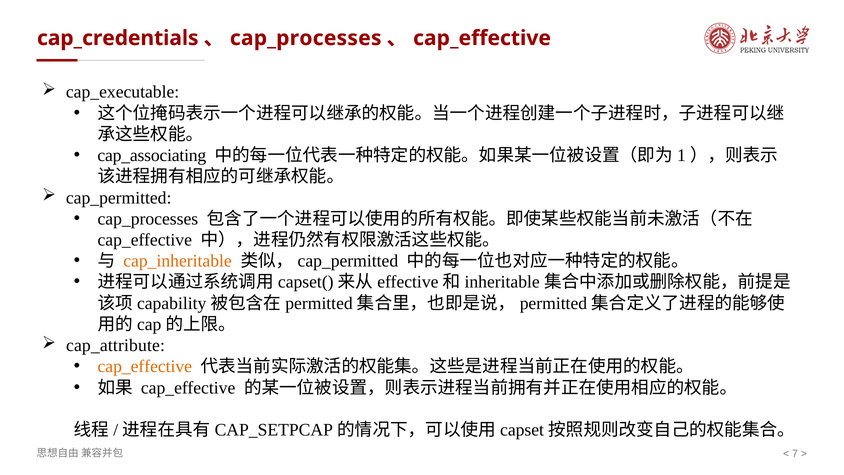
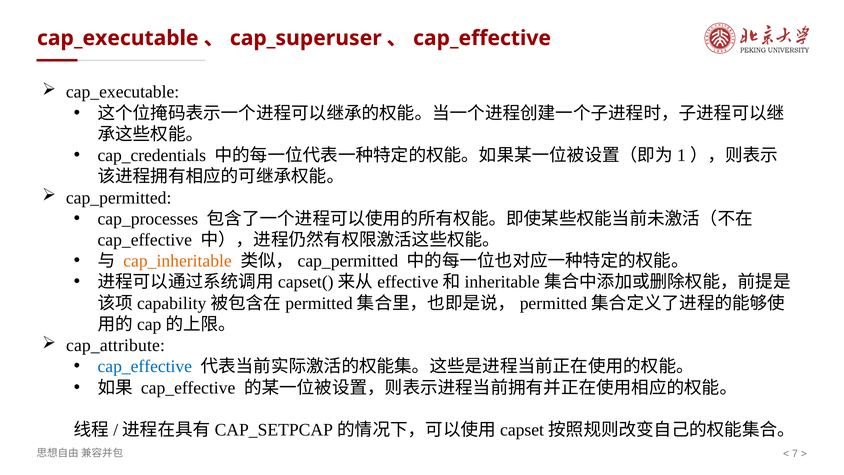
cap_credentials: cap_credentials -> cap_executable (118, 38)
cap_processes: cap_processes -> cap_superuser (306, 38)
cap_associating: cap_associating -> cap_credentials (152, 155)
cap_effective colour: orange -> blue (145, 366)
